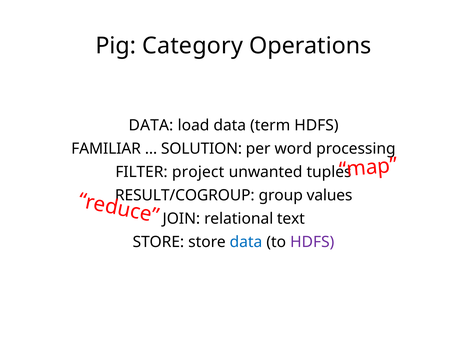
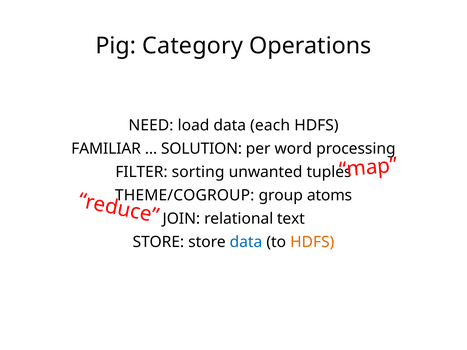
DATA: DATA -> NEED (151, 126)
term: term -> each (270, 126)
project: project -> sorting (198, 172)
RESULT/COGROUP: RESULT/COGROUP -> THEME/COGROUP (185, 196)
values: values -> atoms (330, 196)
HDFS colour: purple -> orange (312, 242)
